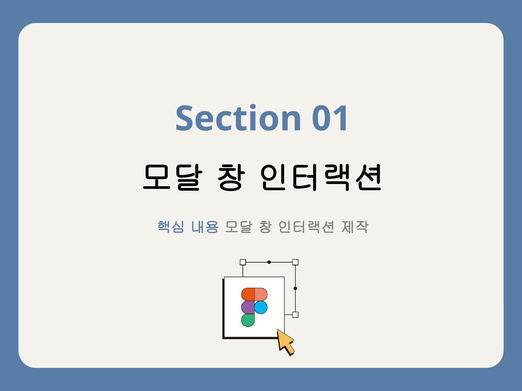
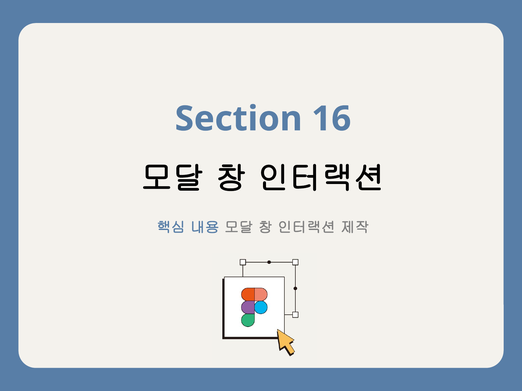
01: 01 -> 16 (331, 119)
